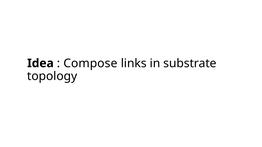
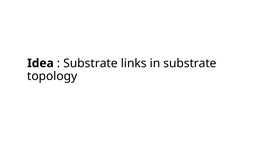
Compose: Compose -> Substrate (90, 63)
